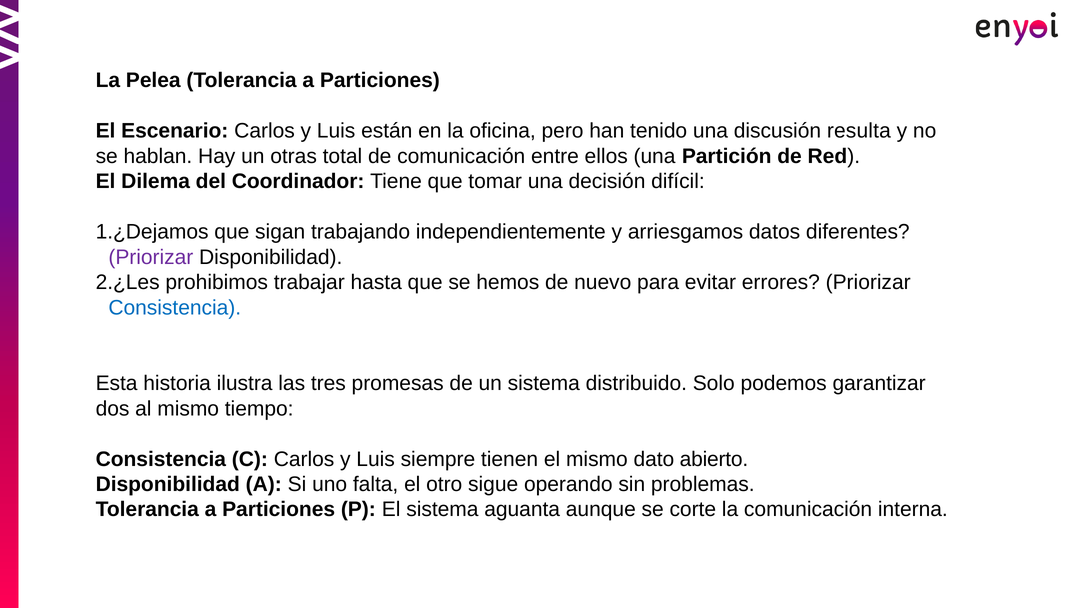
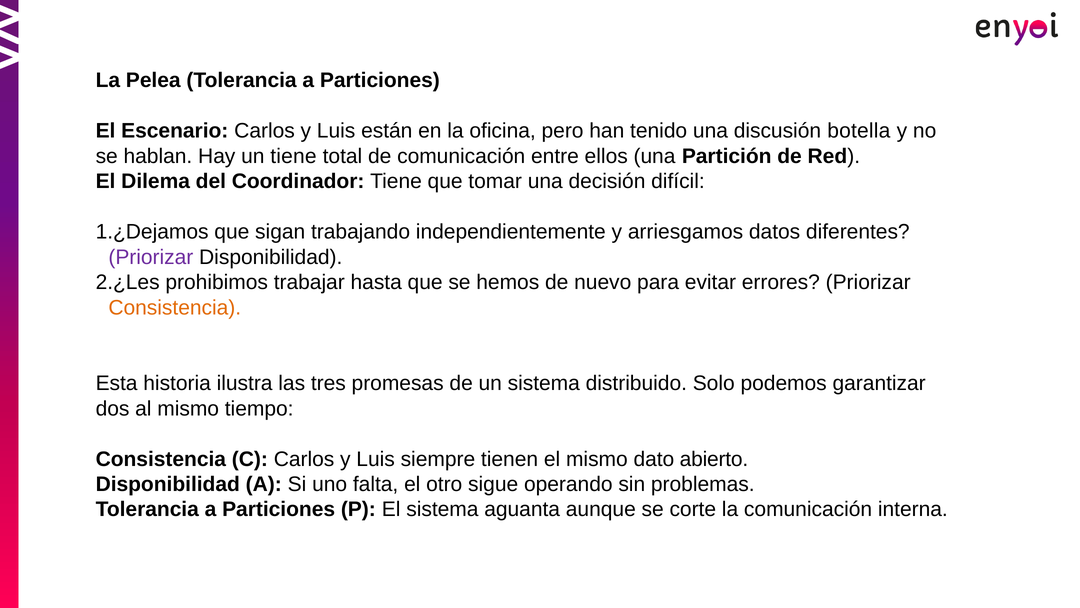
resulta: resulta -> botella (859, 131)
un otras: otras -> tiene (293, 156)
Consistencia colour: blue -> orange (175, 307)
